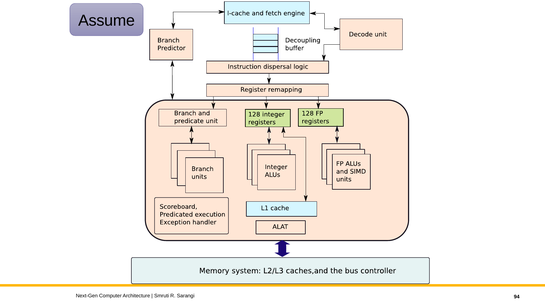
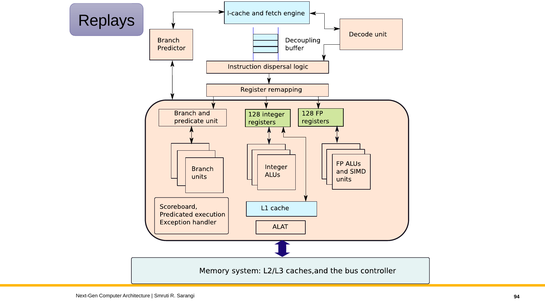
Assume: Assume -> Replays (107, 21)
